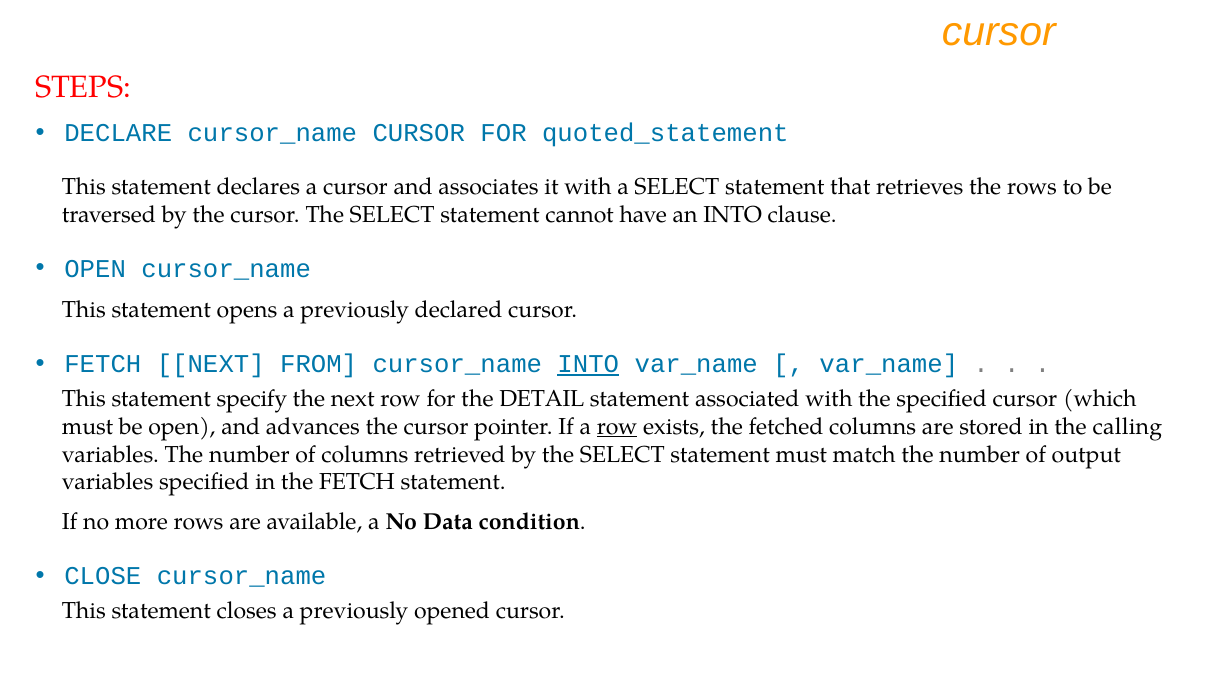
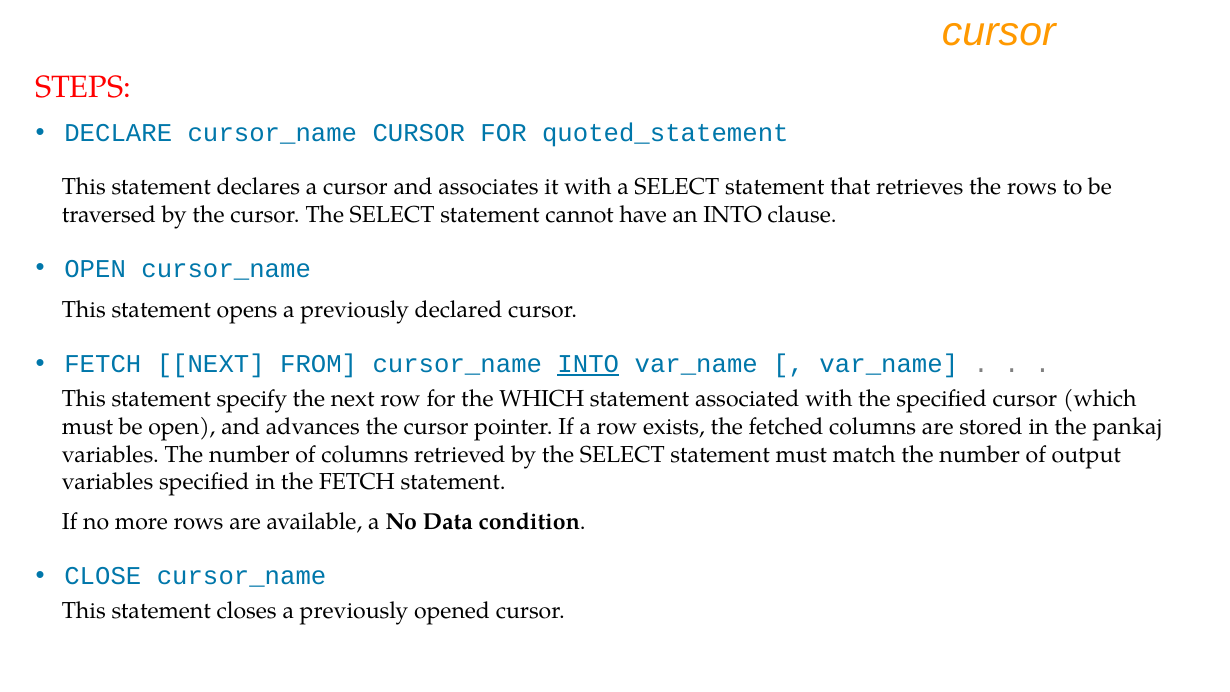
the DETAIL: DETAIL -> WHICH (542, 399)
row underline: present -> none (617, 427)
calling: calling -> pankaj (1127, 427)
